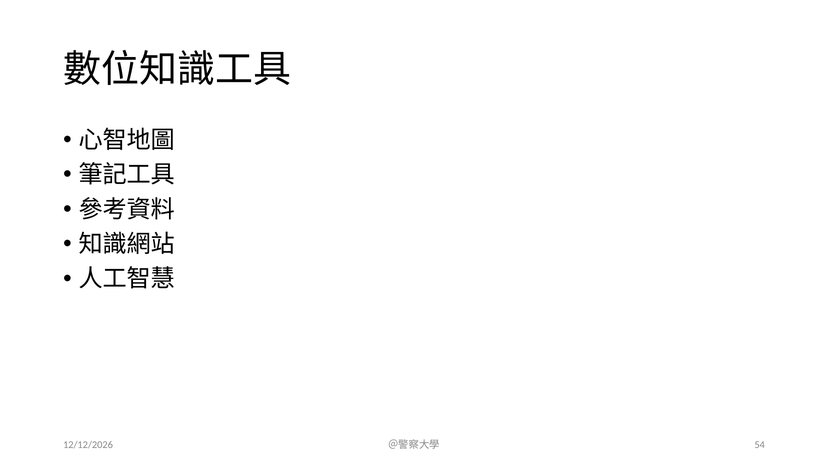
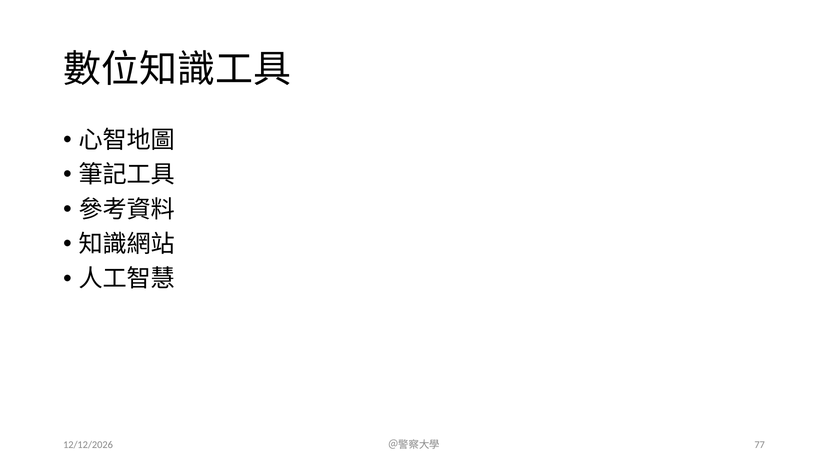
54: 54 -> 77 (760, 445)
